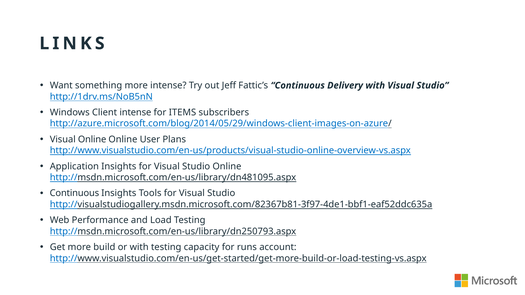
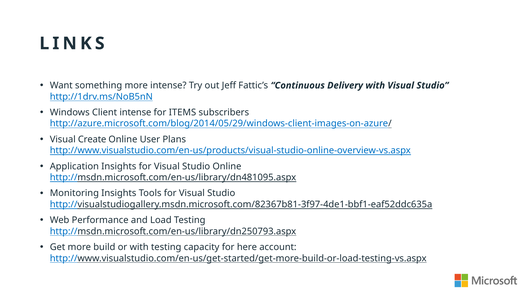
Visual Online: Online -> Create (92, 139)
Continuous: Continuous -> Monitoring (74, 193)
runs: runs -> here (247, 247)
